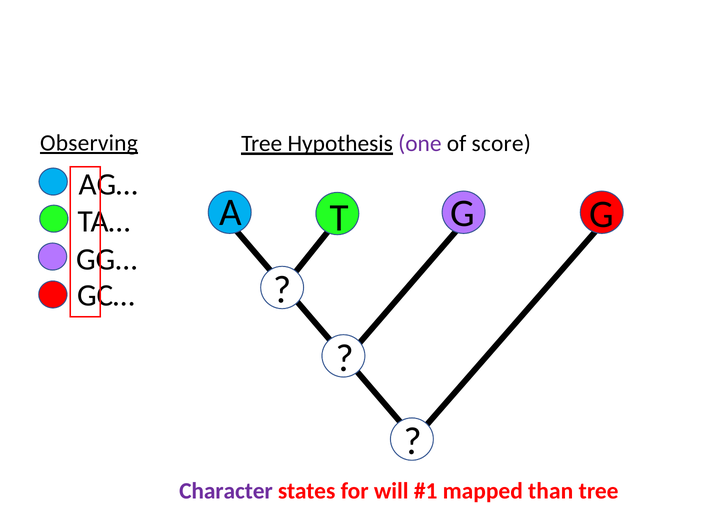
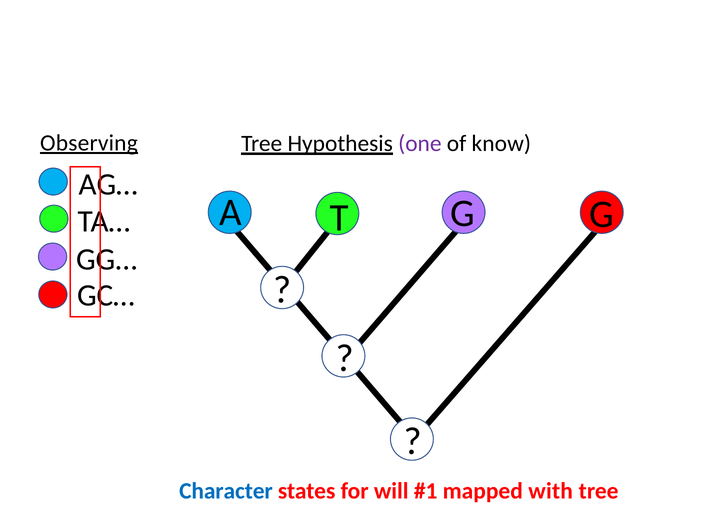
score: score -> know (501, 144)
Character colour: purple -> blue (226, 491)
than: than -> with (551, 491)
